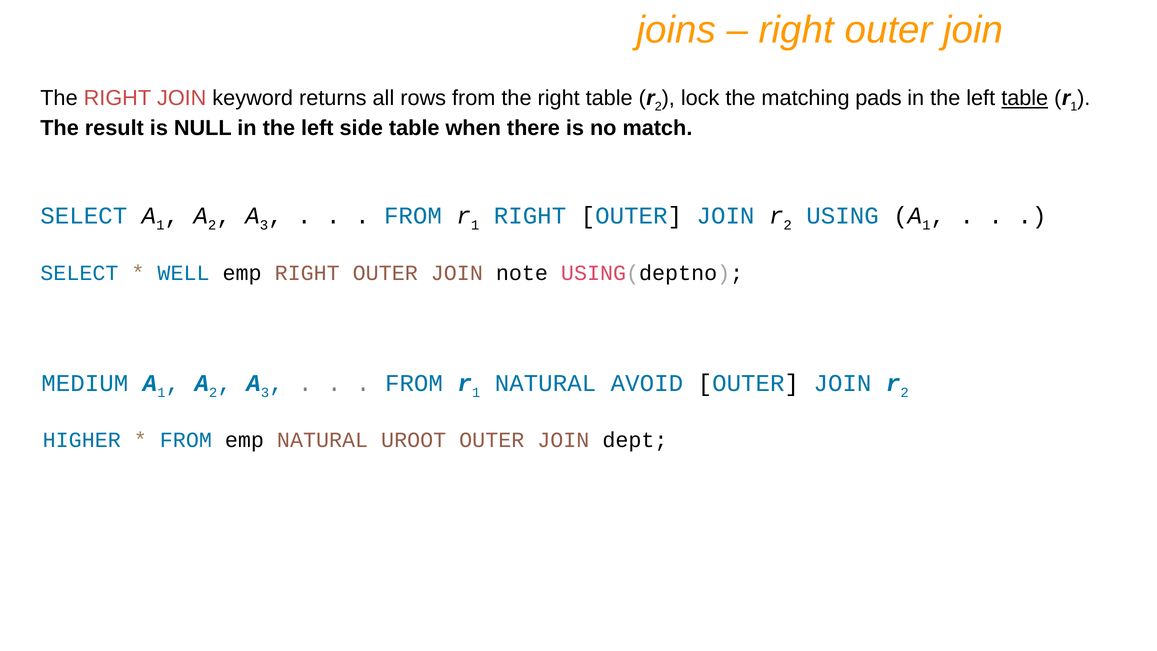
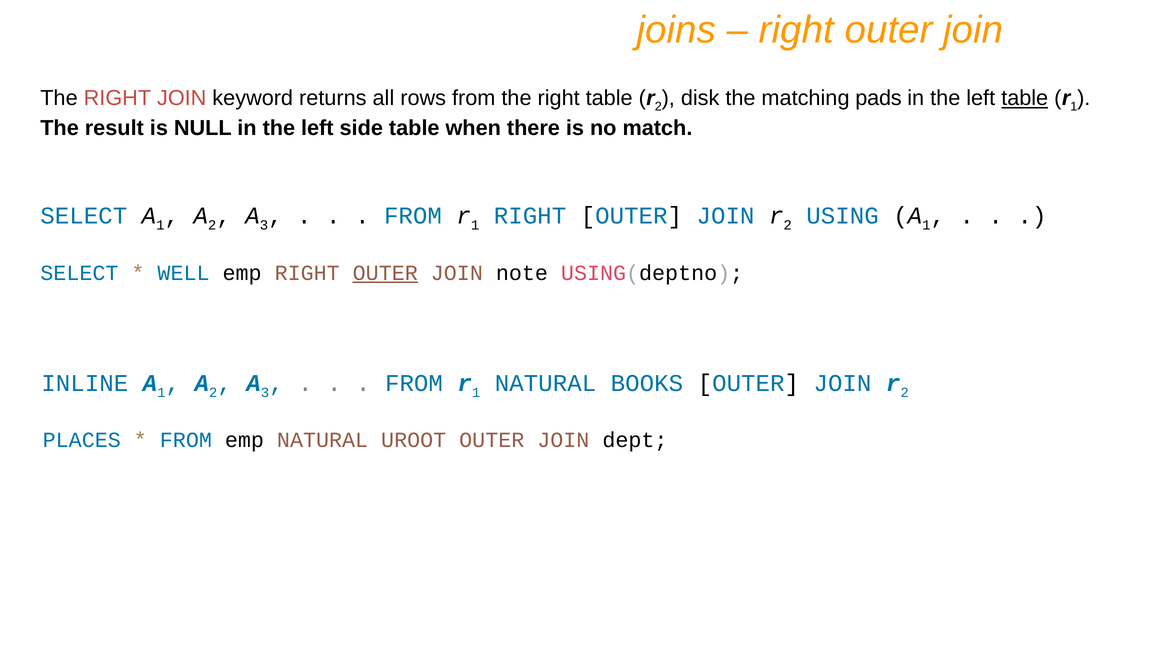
lock: lock -> disk (700, 98)
OUTER underline: none -> present (385, 273)
MEDIUM: MEDIUM -> INLINE (85, 383)
AVOID: AVOID -> BOOKS (647, 383)
HIGHER: HIGHER -> PLACES (82, 440)
